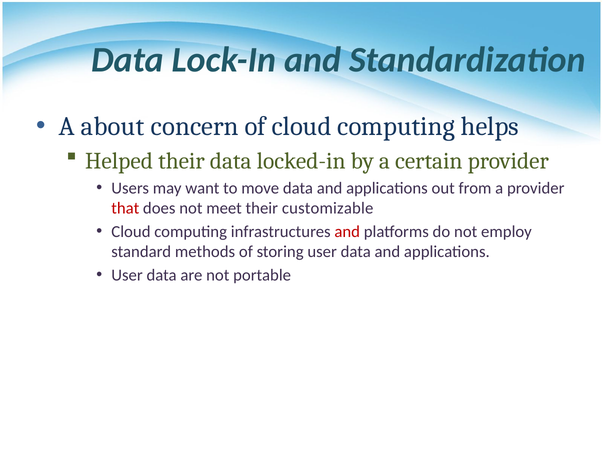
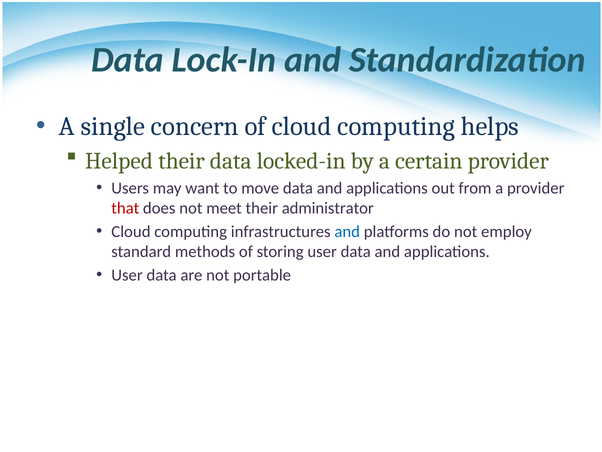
about: about -> single (113, 126)
customizable: customizable -> administrator (328, 208)
and colour: red -> blue (347, 231)
